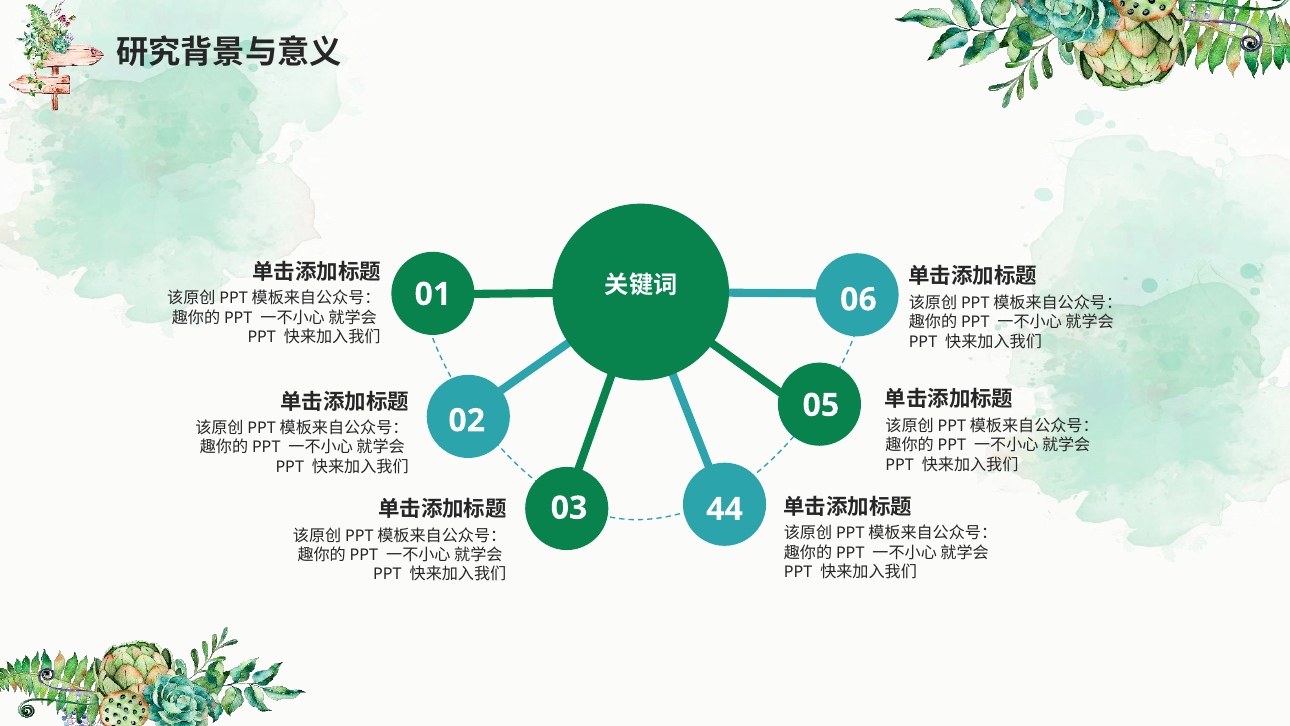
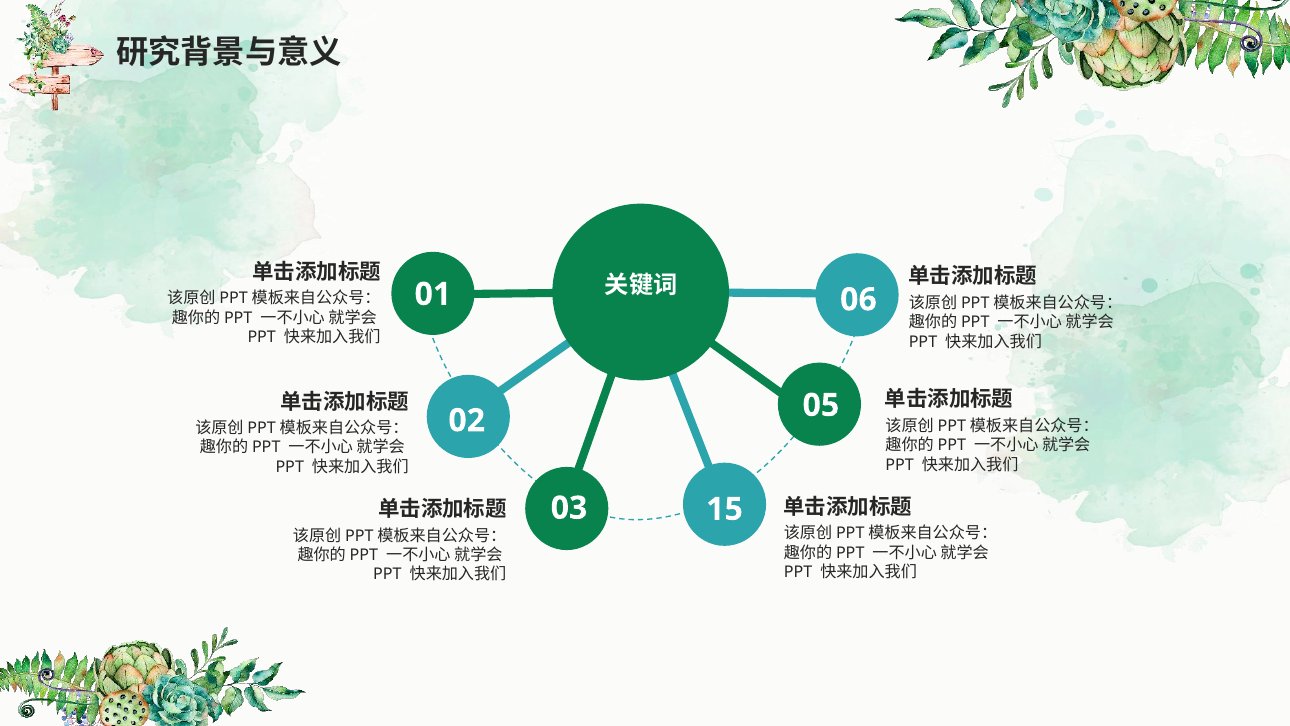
44: 44 -> 15 (725, 509)
